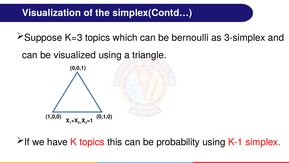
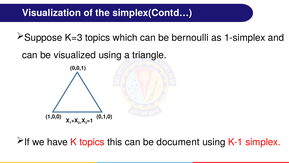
3-simplex: 3-simplex -> 1-simplex (245, 38)
probability: probability -> document (178, 142)
